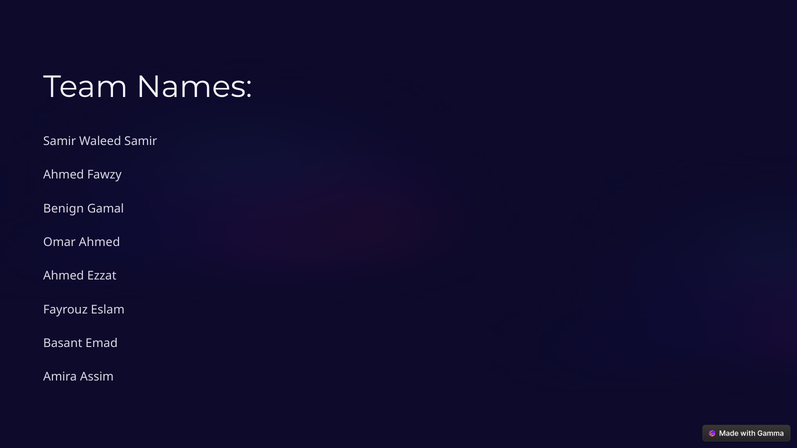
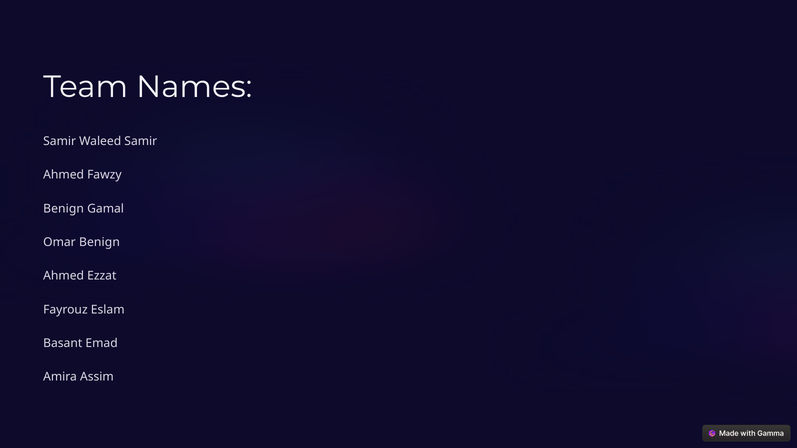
Omar Ahmed: Ahmed -> Benign (99, 242)
